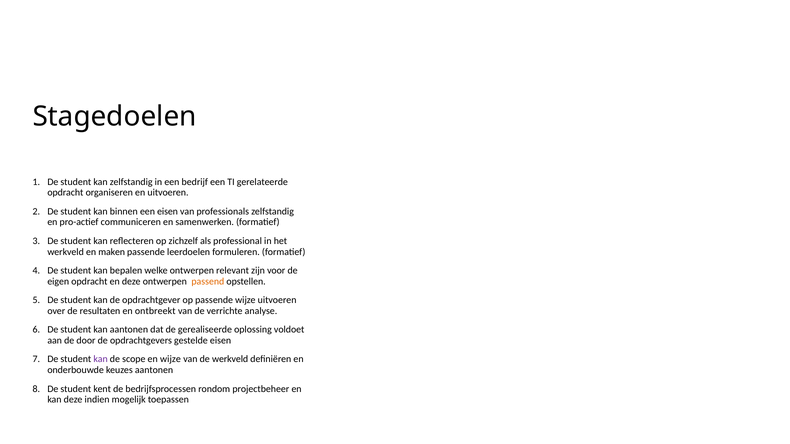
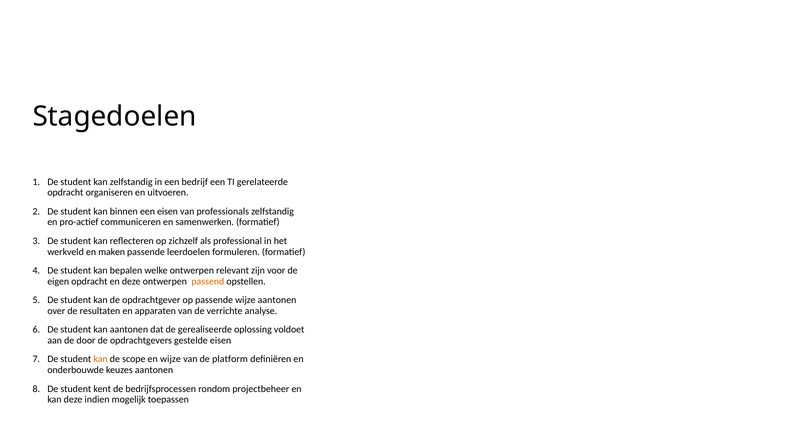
wijze uitvoeren: uitvoeren -> aantonen (277, 300)
ontbreekt: ontbreekt -> apparaten (155, 311)
kan colour: purple -> orange (101, 360)
de werkveld: werkveld -> platform (230, 360)
